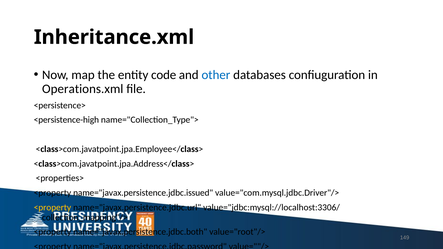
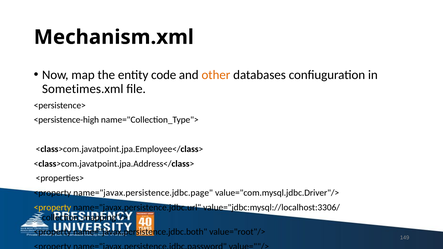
Inheritance.xml: Inheritance.xml -> Mechanism.xml (114, 37)
other colour: blue -> orange (216, 75)
Operations.xml: Operations.xml -> Sometimes.xml (83, 89)
name="javax.persistence.jdbc.issued: name="javax.persistence.jdbc.issued -> name="javax.persistence.jdbc.page (143, 193)
